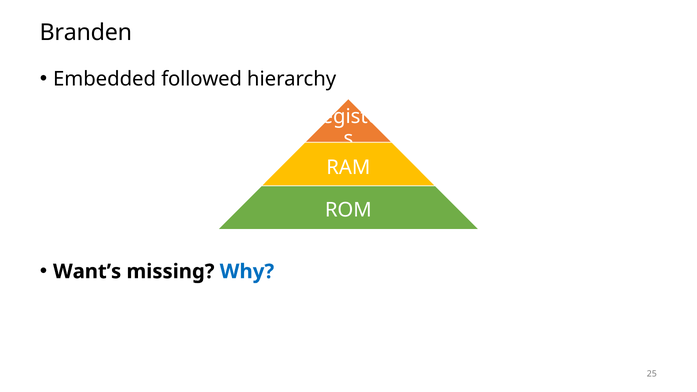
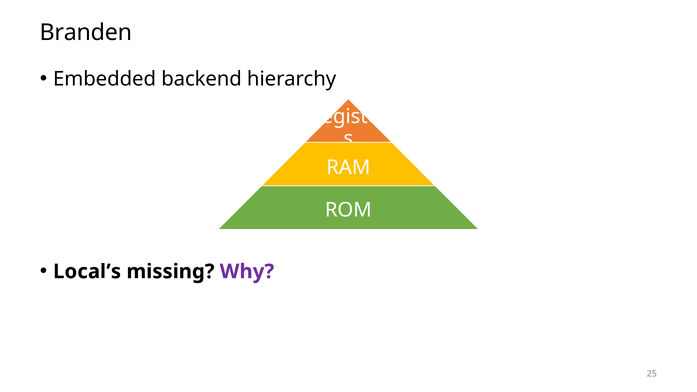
followed: followed -> backend (202, 79)
Want’s: Want’s -> Local’s (87, 272)
Why colour: blue -> purple (247, 272)
